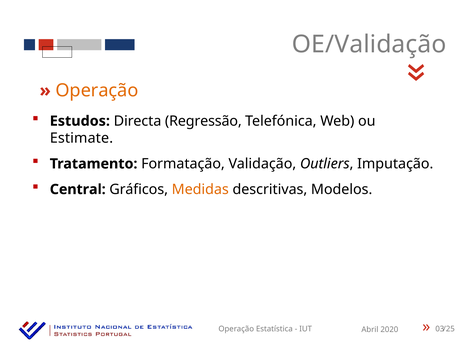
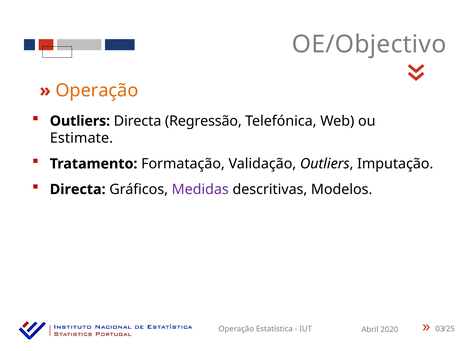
OE/Validação: OE/Validação -> OE/Objectivo (369, 44)
Estudos: Estudos -> Outliers (80, 121)
Central: Central -> Directa (78, 189)
Medidas colour: orange -> purple (200, 189)
